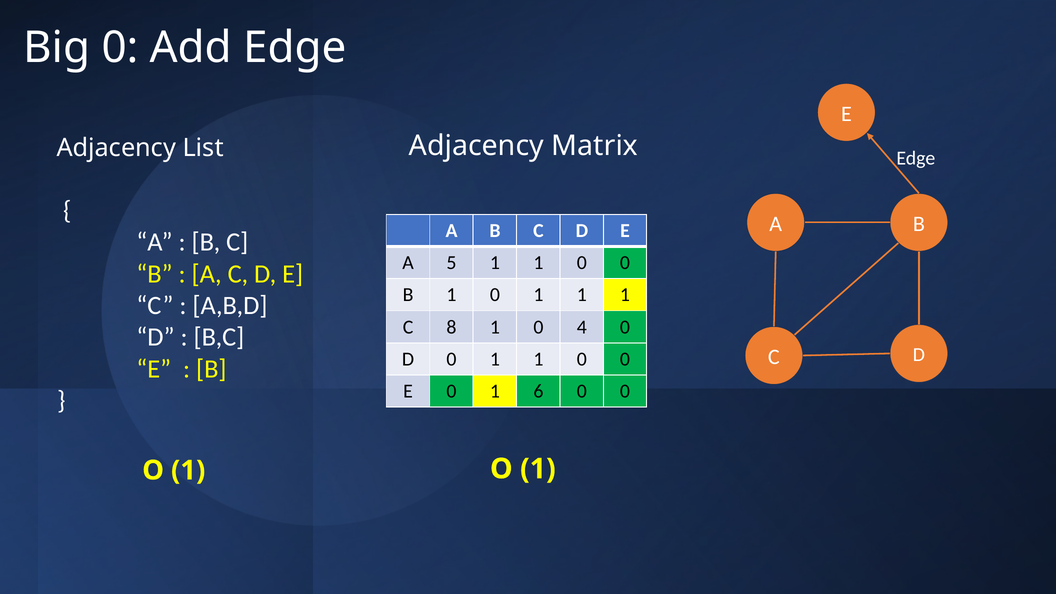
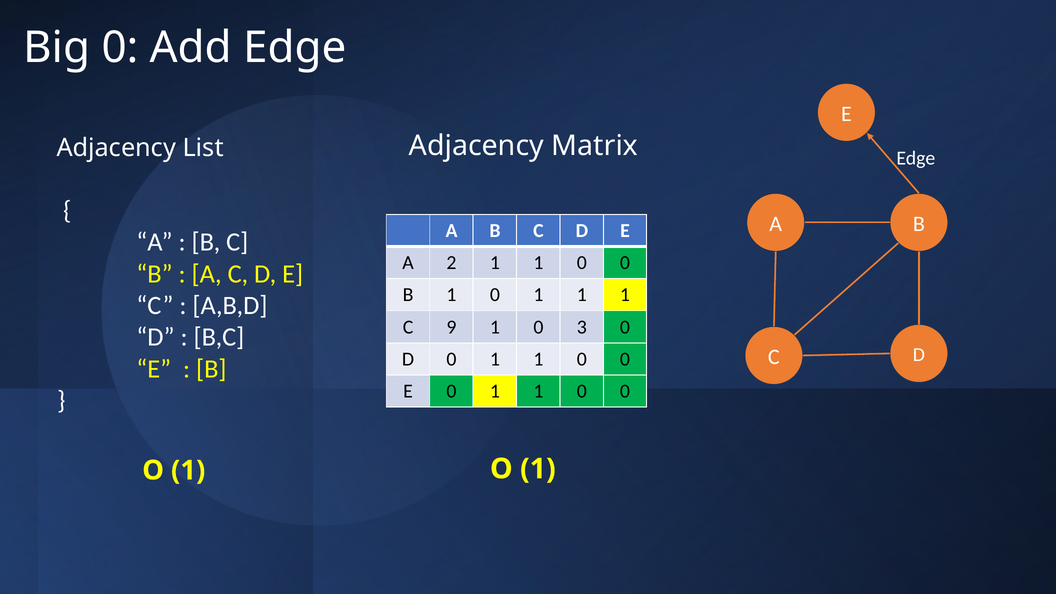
5: 5 -> 2 (451, 263)
8: 8 -> 9 (451, 327)
4: 4 -> 3 (582, 327)
E 0 1 6: 6 -> 1 (538, 391)
